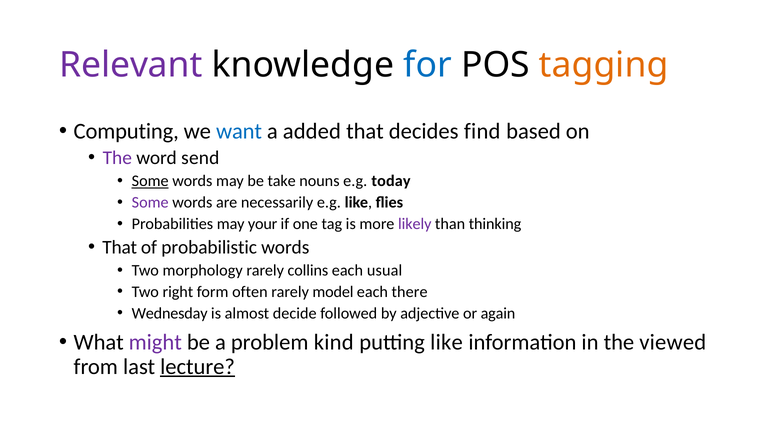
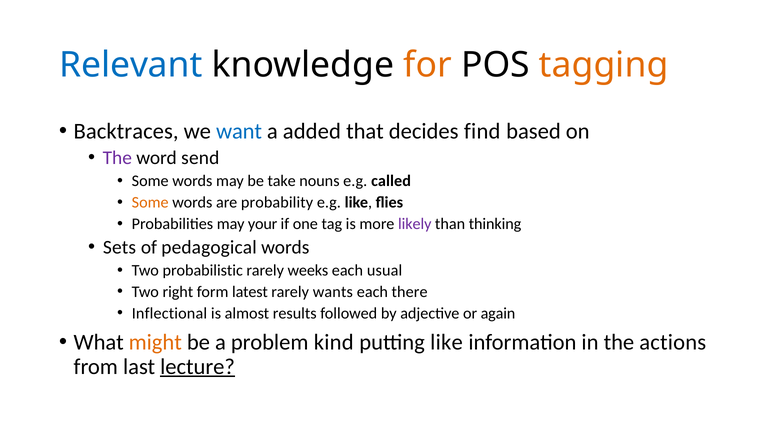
Relevant colour: purple -> blue (131, 65)
for colour: blue -> orange (428, 65)
Computing: Computing -> Backtraces (126, 131)
Some underline: present -> none (150, 181)
today: today -> called (391, 181)
Some colour: purple -> orange (150, 202)
necessarily: necessarily -> probability (277, 202)
That: That -> Sets (119, 247)
probabilistic: probabilistic -> pedagogical (209, 247)
morphology: morphology -> probabilistic (203, 270)
collins: collins -> weeks (308, 270)
often: often -> latest (250, 292)
model: model -> wants (333, 292)
Wednesday: Wednesday -> Inflectional (169, 313)
decide: decide -> results (295, 313)
might colour: purple -> orange (155, 342)
viewed: viewed -> actions (673, 342)
